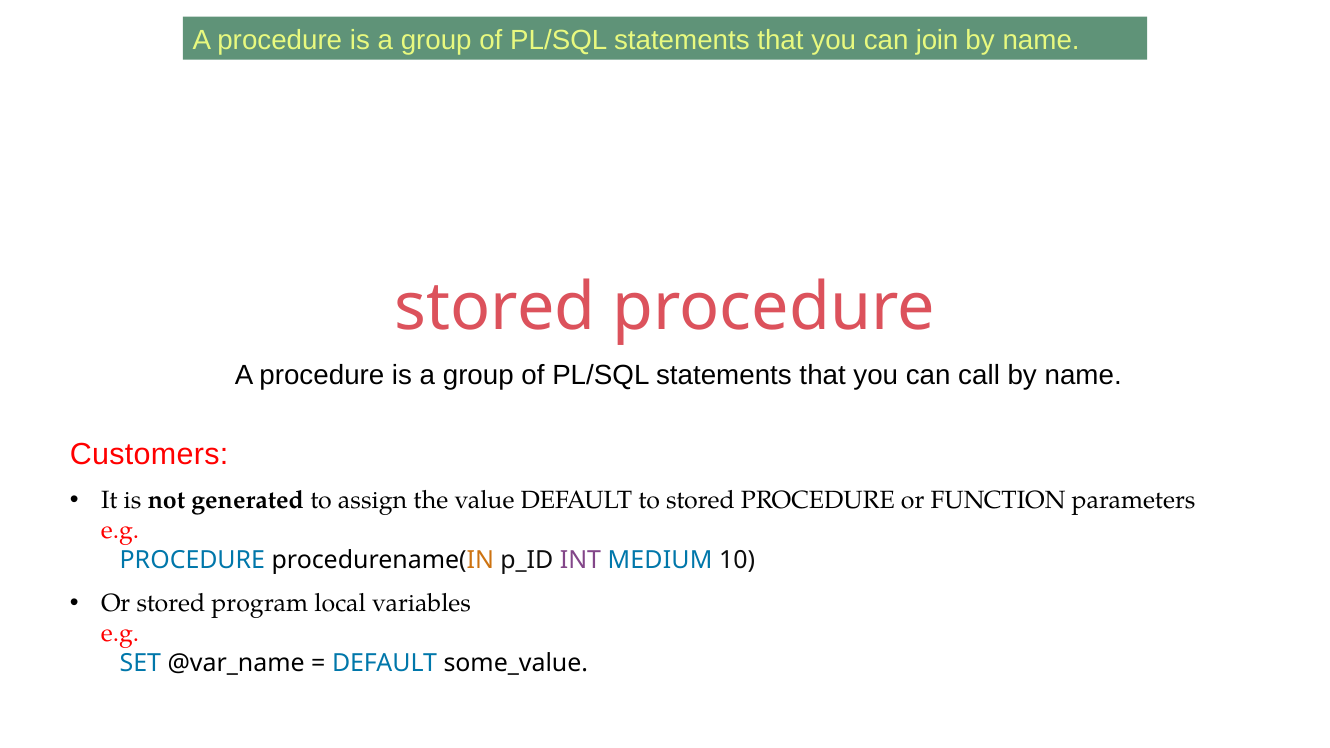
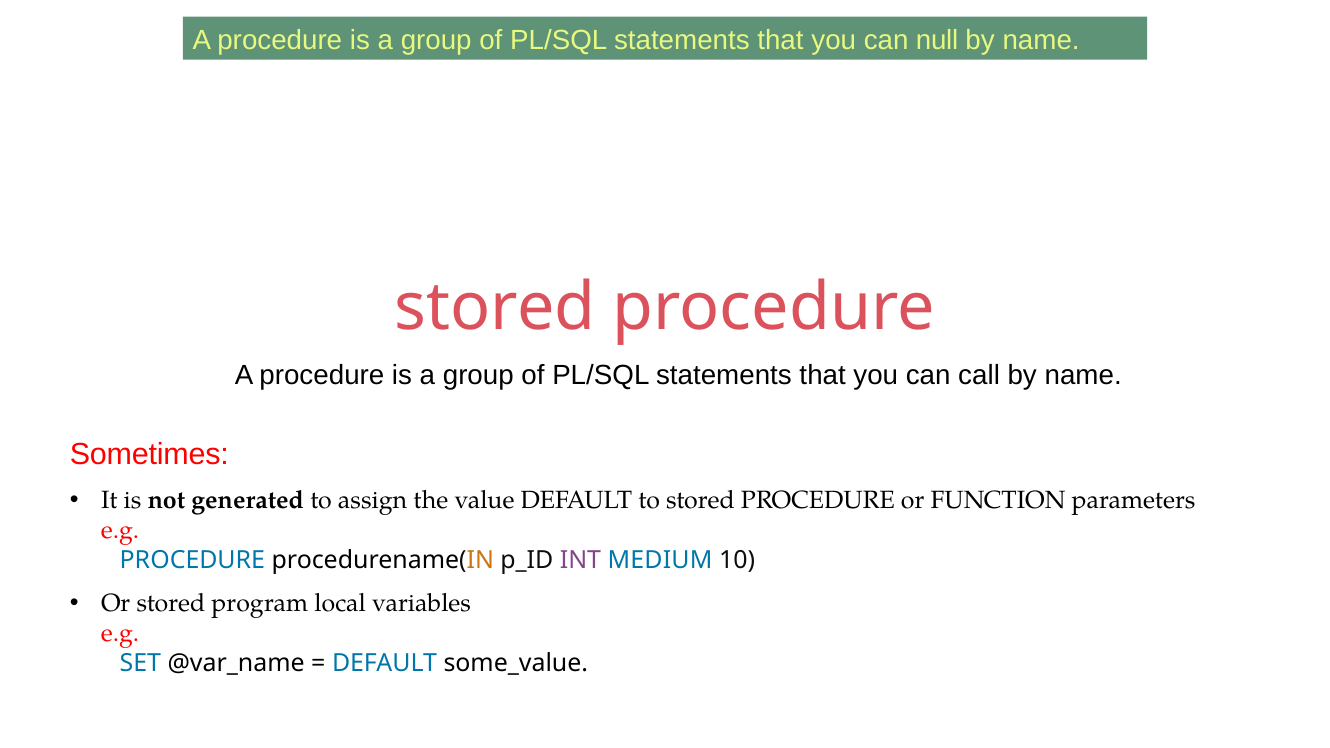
join: join -> null (937, 40)
Customers: Customers -> Sometimes (149, 454)
